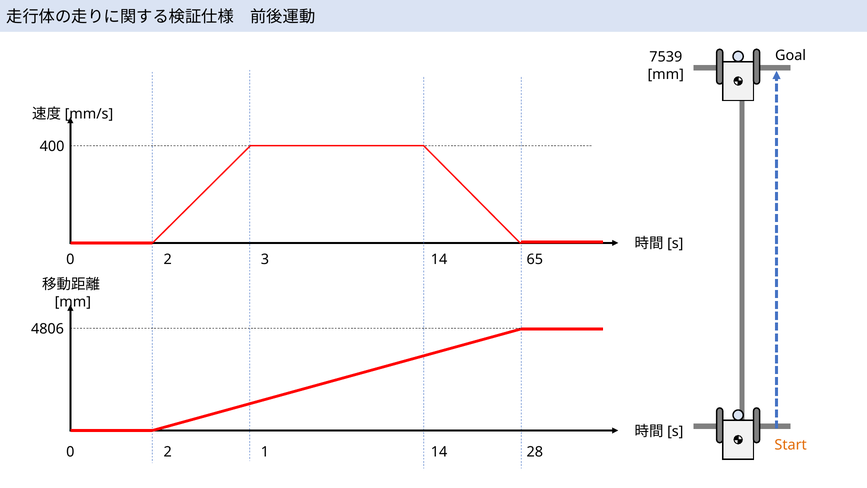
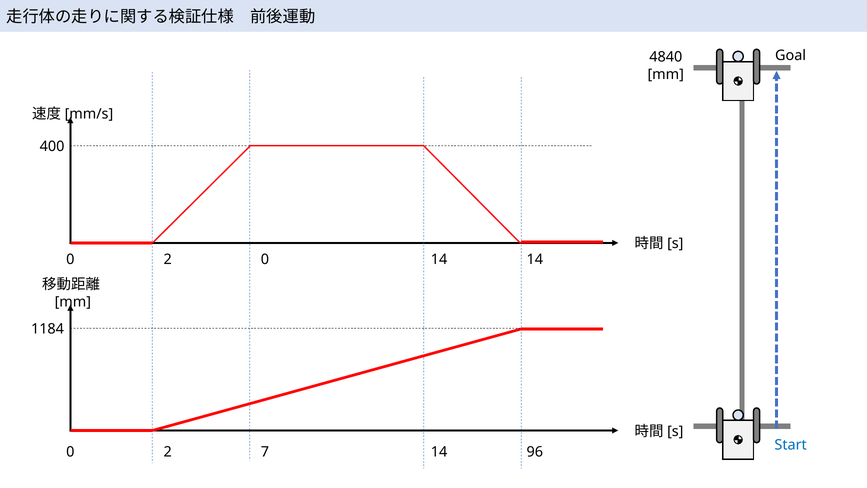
7539: 7539 -> 4840 (666, 57)
0 3: 3 -> 0 (265, 259)
14 65: 65 -> 14 (535, 259)
4806: 4806 -> 1184 (48, 329)
Start colour: orange -> blue (791, 445)
1: 1 -> 7 (265, 452)
28: 28 -> 96 (535, 452)
